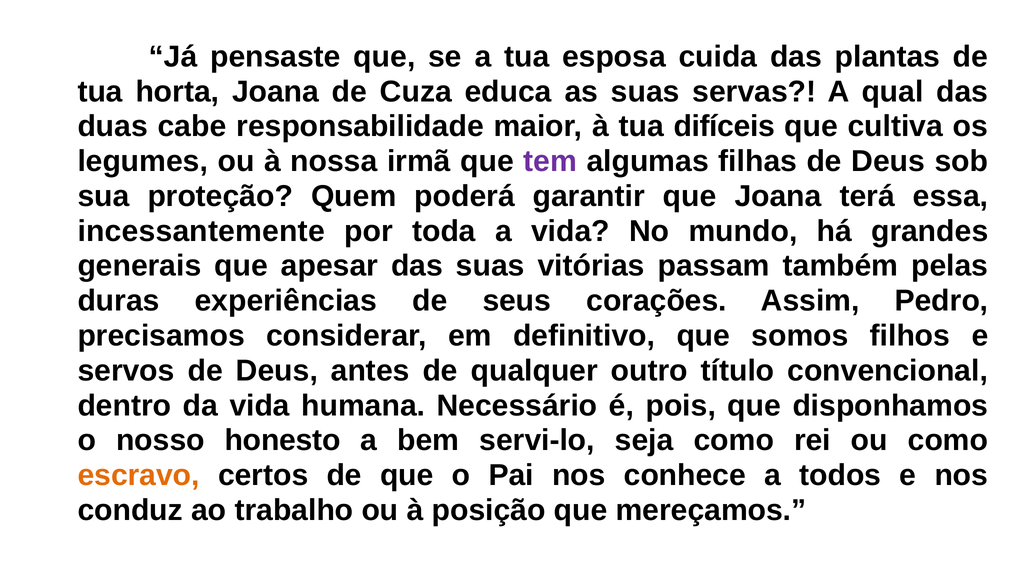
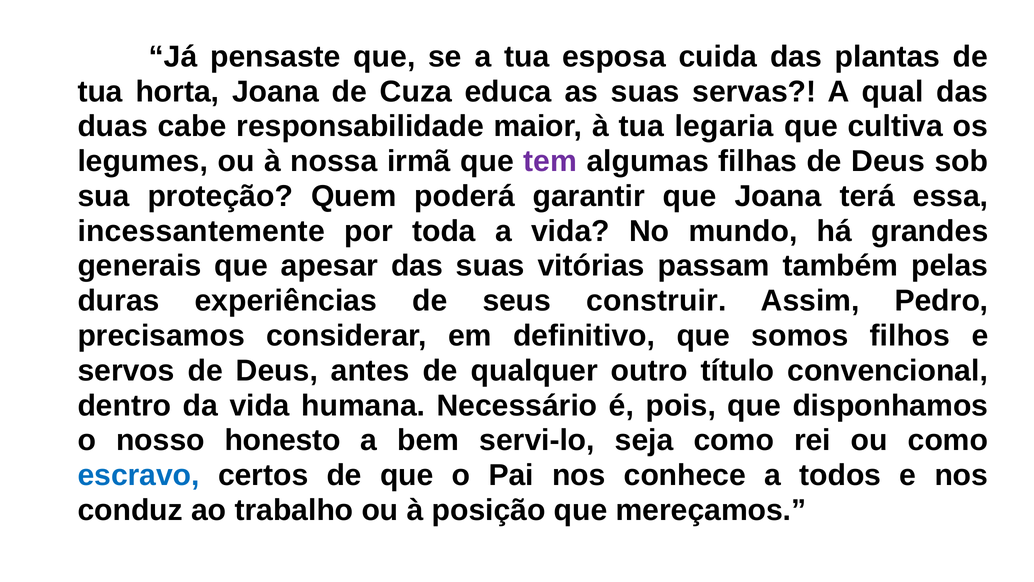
difíceis: difíceis -> legaria (724, 126)
corações: corações -> construir (656, 301)
escravo colour: orange -> blue (139, 475)
